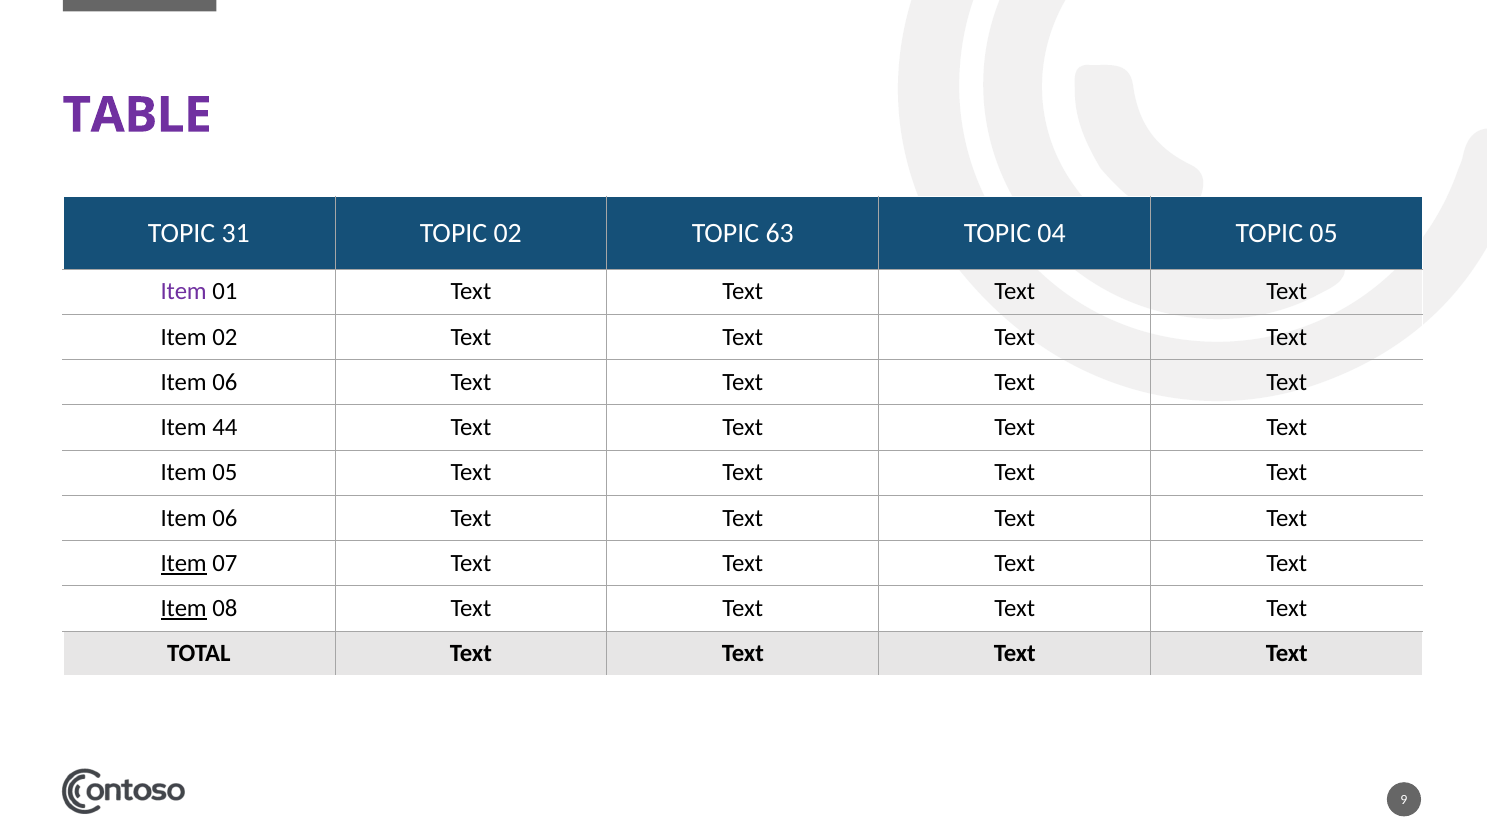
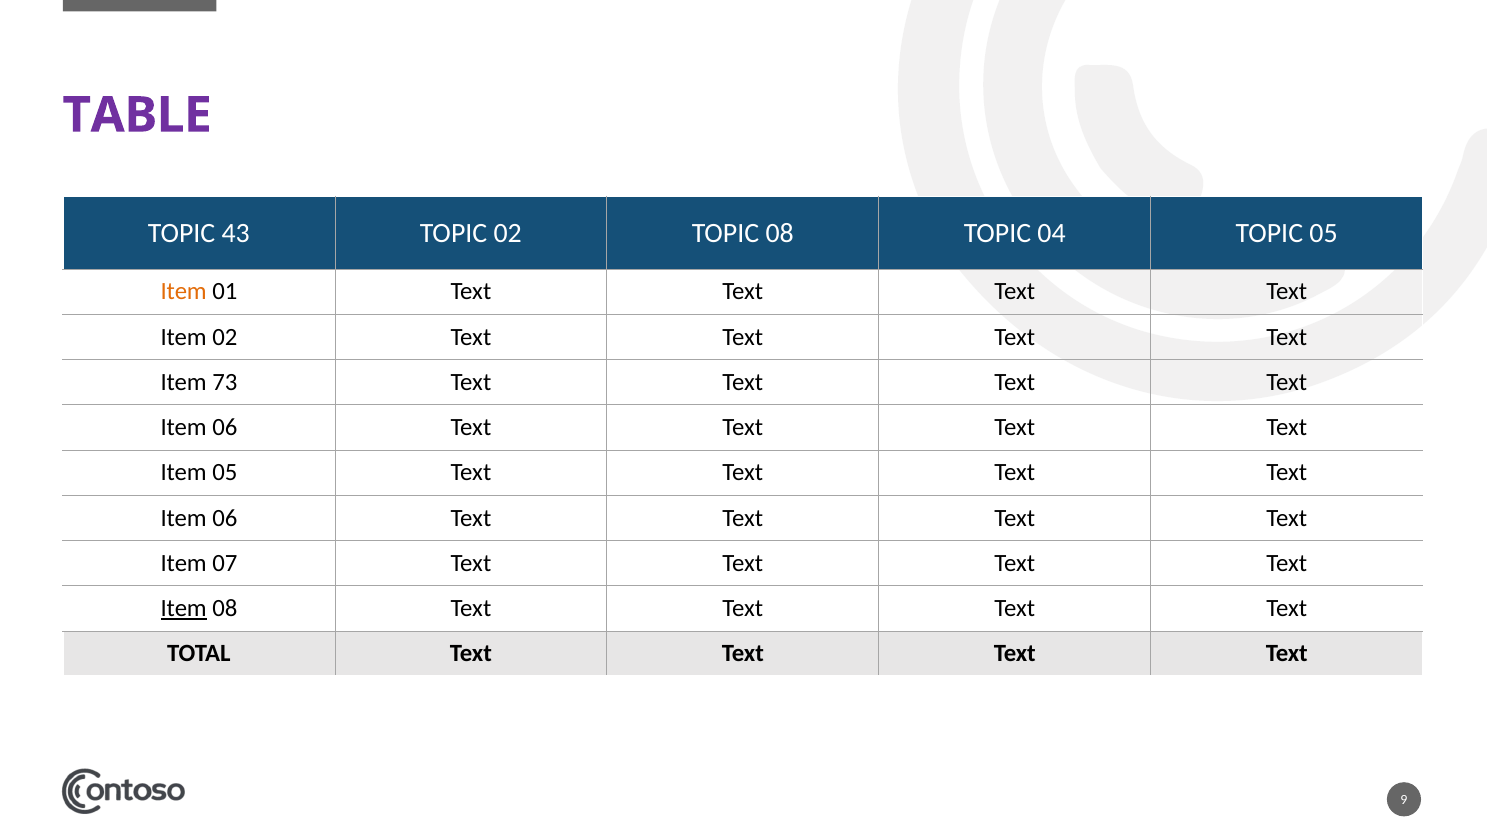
31: 31 -> 43 (236, 233)
TOPIC 63: 63 -> 08 (780, 233)
Item colour: purple -> orange (184, 292)
06: 06 -> 73 (225, 382)
44: 44 -> 06 (225, 427)
Item underline: present -> none (184, 563)
